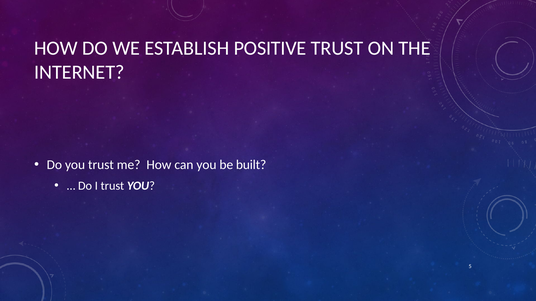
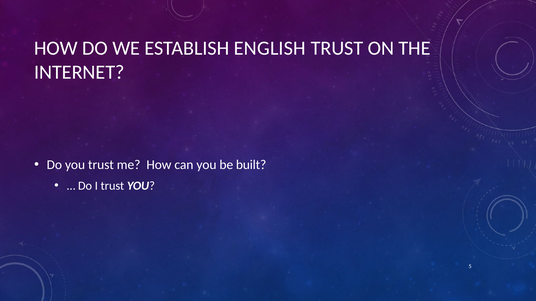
POSITIVE: POSITIVE -> ENGLISH (270, 48)
